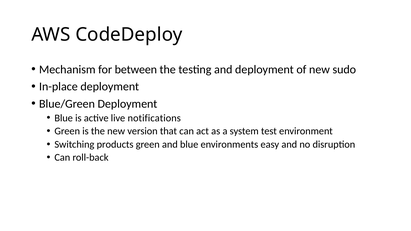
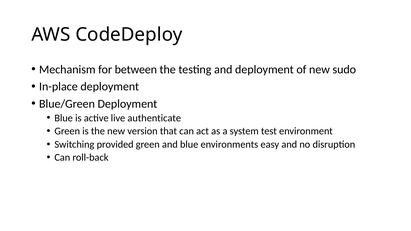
notifications: notifications -> authenticate (154, 118)
products: products -> provided (115, 145)
